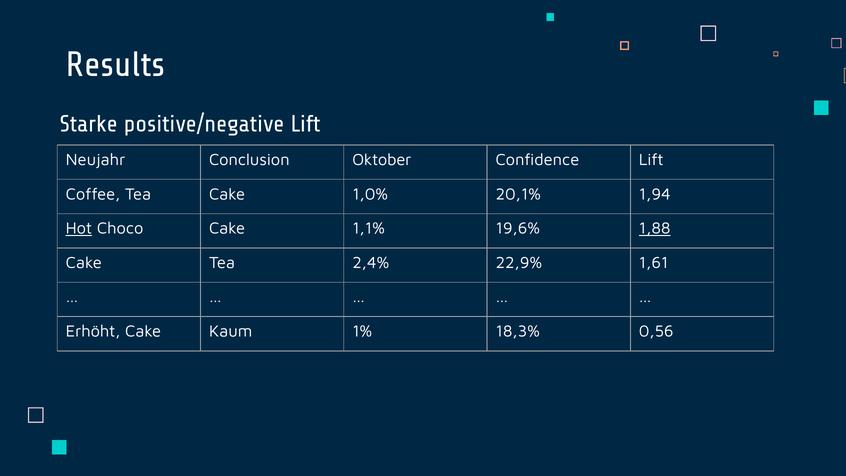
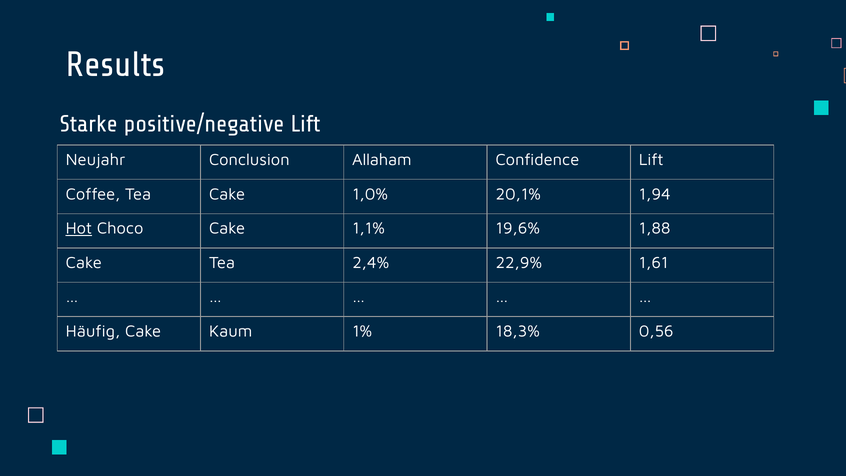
Oktober: Oktober -> Allaham (382, 160)
1,88 underline: present -> none (655, 228)
Erhöht: Erhöht -> Häufig (93, 331)
